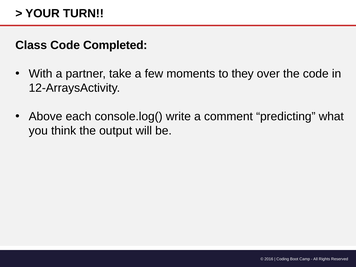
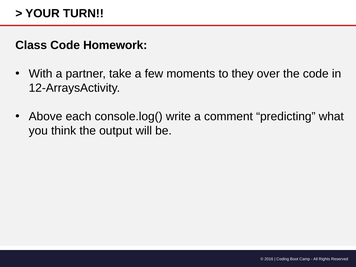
Completed: Completed -> Homework (115, 45)
